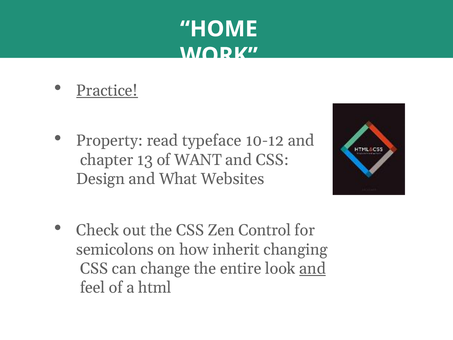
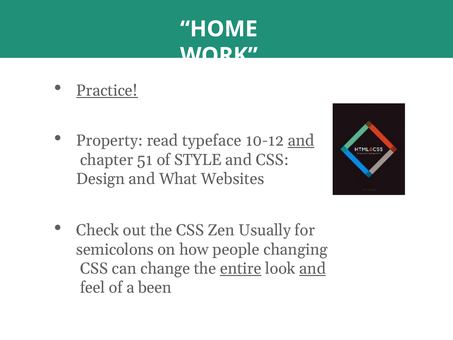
and underline: none -> present (301, 141)
13: 13 -> 51 (145, 160)
WANT: WANT -> STYLE (198, 160)
Control: Control -> Usually (265, 230)
inherit: inherit -> people (236, 249)
entire underline: none -> present (241, 268)
html: html -> been (155, 287)
